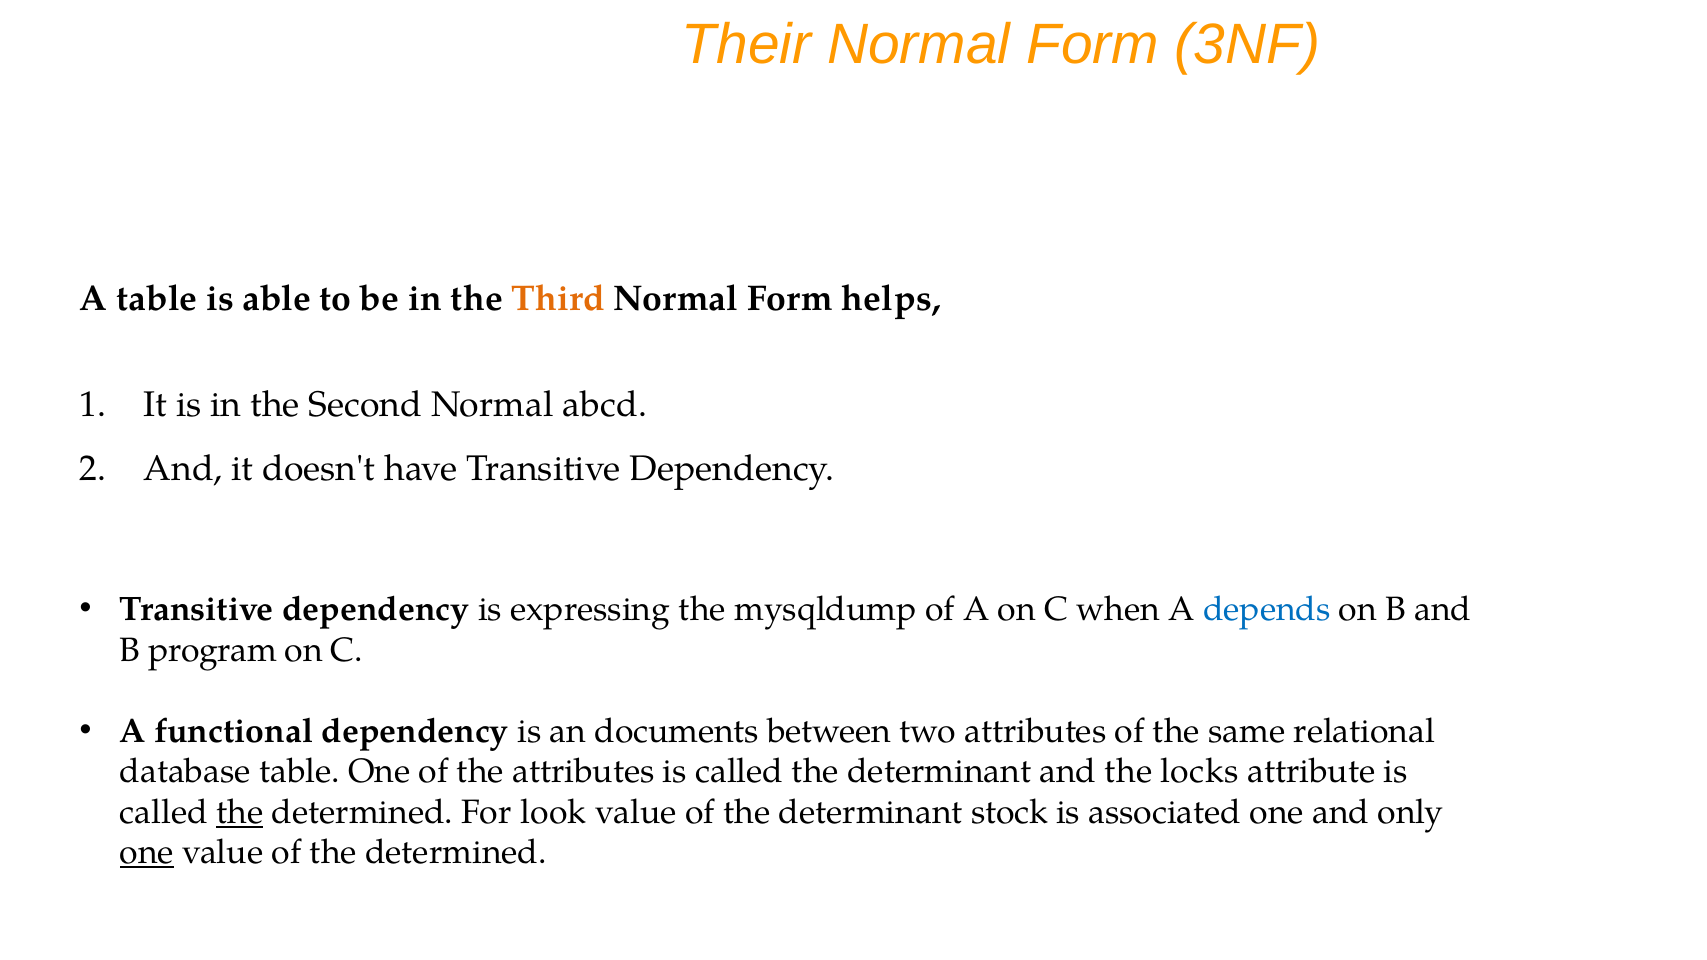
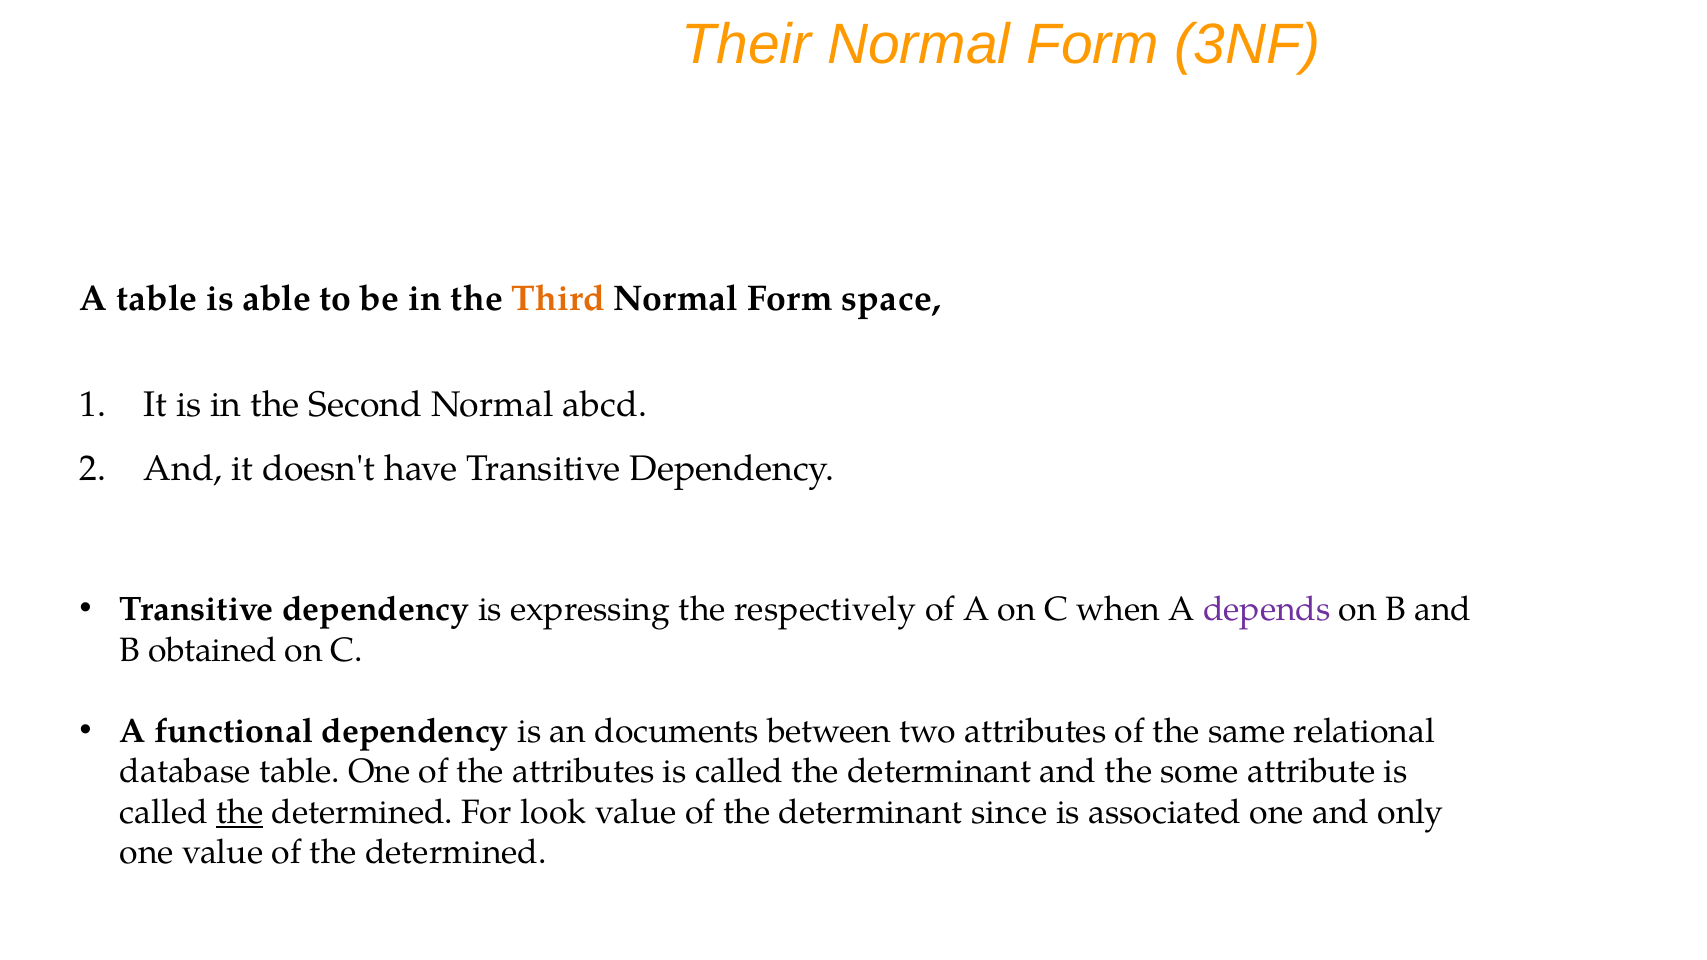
helps: helps -> space (891, 298)
mysqldump: mysqldump -> respectively (825, 610)
depends colour: blue -> purple (1267, 610)
program: program -> obtained (213, 650)
locks: locks -> some (1200, 772)
stock: stock -> since (1009, 812)
one underline: present -> none (147, 853)
